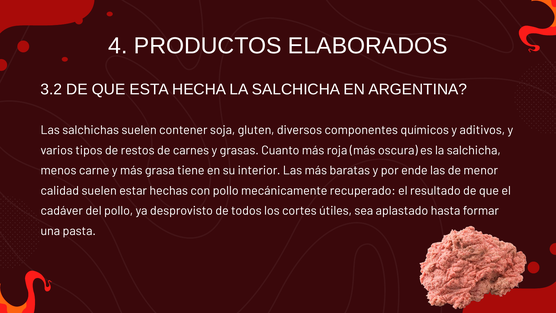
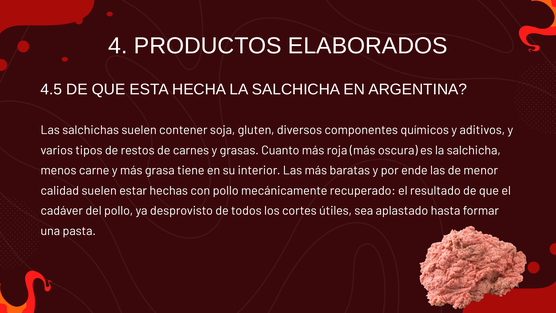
3.2: 3.2 -> 4.5 (51, 89)
